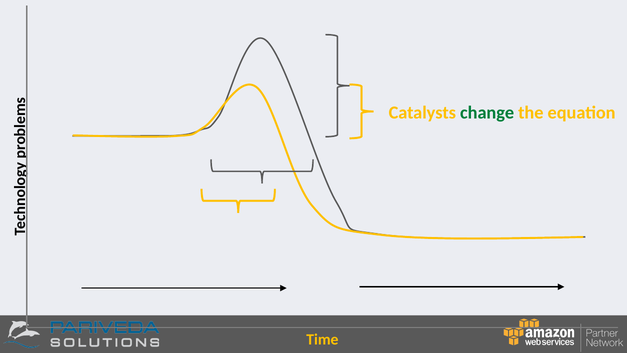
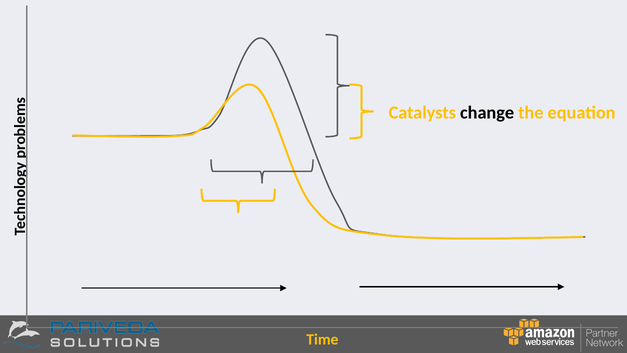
change colour: green -> black (487, 112)
